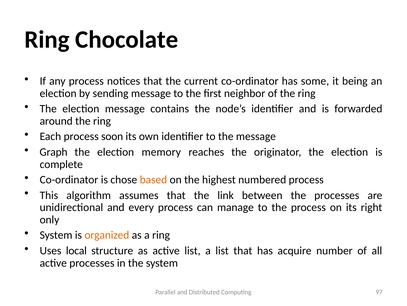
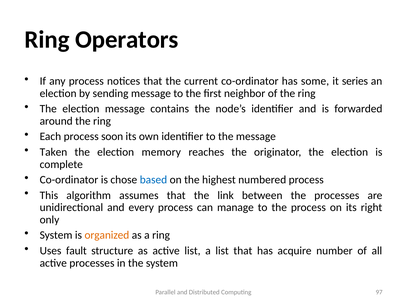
Chocolate: Chocolate -> Operators (127, 39)
being: being -> series (355, 81)
Graph: Graph -> Taken (53, 152)
based colour: orange -> blue (153, 179)
local: local -> fault (76, 250)
